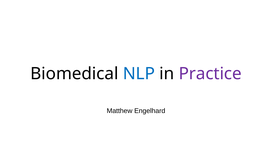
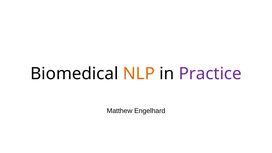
NLP colour: blue -> orange (139, 74)
